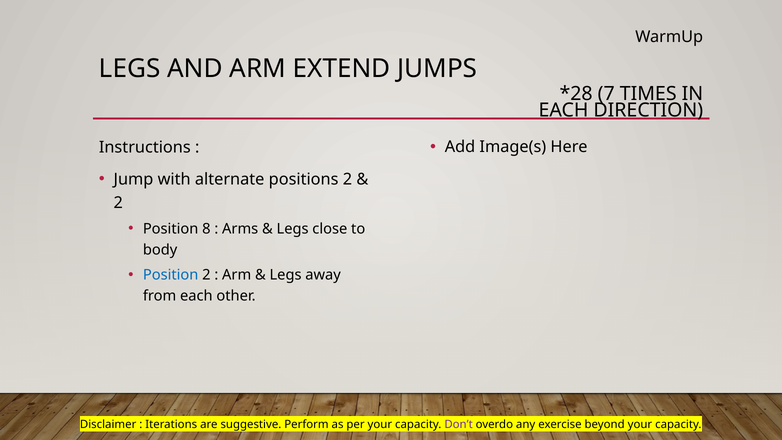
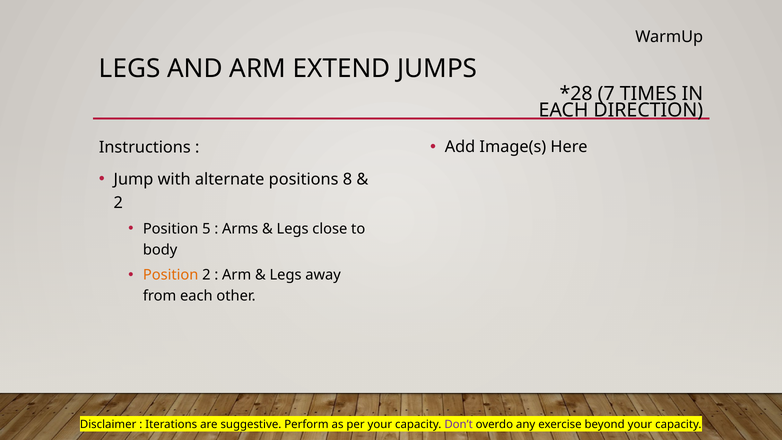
positions 2: 2 -> 8 (347, 179)
8: 8 -> 5 (206, 229)
Position colour: blue -> orange (171, 275)
